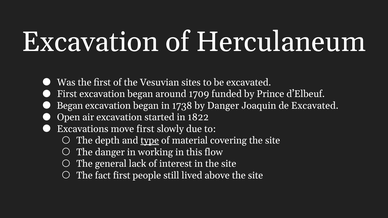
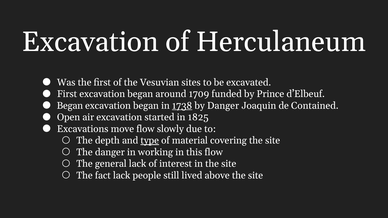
1738 underline: none -> present (182, 106)
de Excavated: Excavated -> Contained (315, 106)
1822: 1822 -> 1825 (198, 117)
move first: first -> flow (145, 129)
fact first: first -> lack (122, 176)
